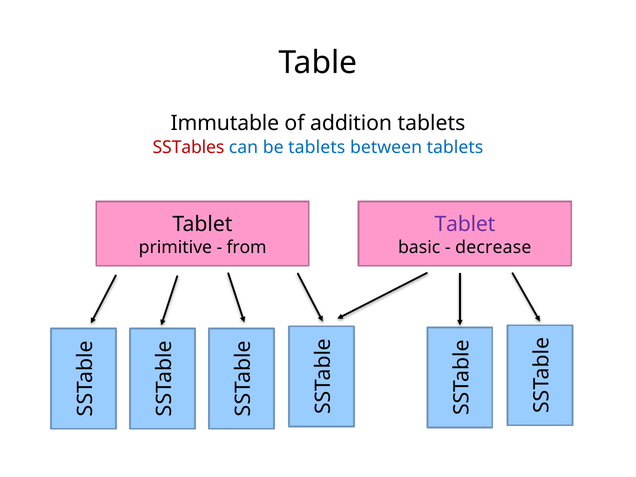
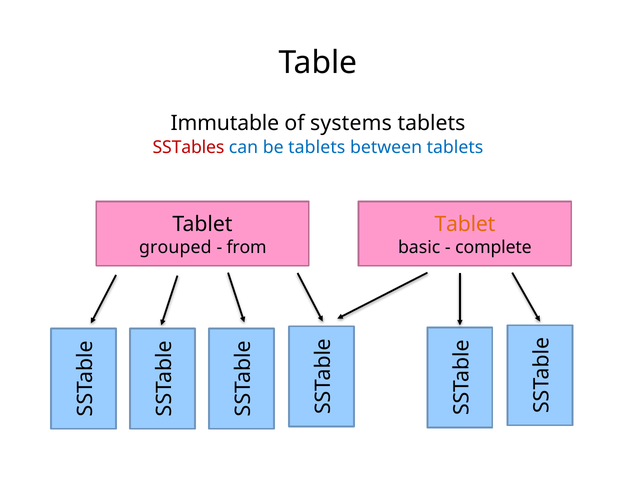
addition: addition -> systems (351, 123)
Tablet colour: purple -> orange (465, 224)
primitive: primitive -> grouped (175, 248)
decrease: decrease -> complete (493, 248)
